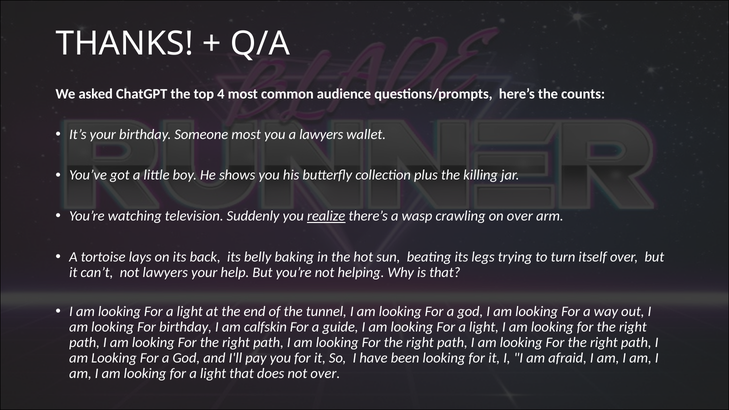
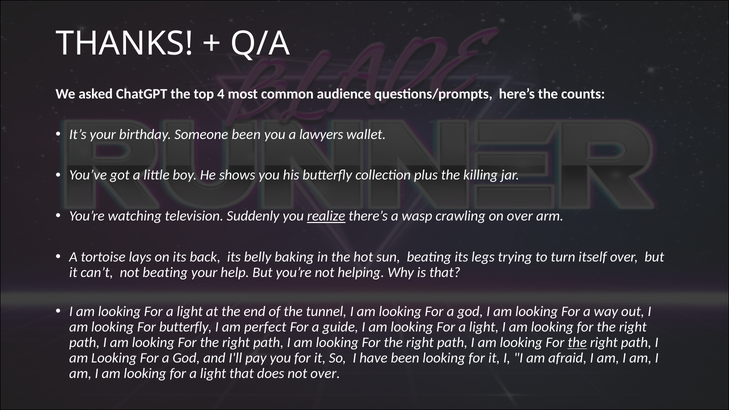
Someone most: most -> been (246, 134)
not lawyers: lawyers -> beating (165, 273)
For birthday: birthday -> butterfly (186, 327)
calfskin: calfskin -> perfect (265, 327)
the underline: none -> present (577, 343)
